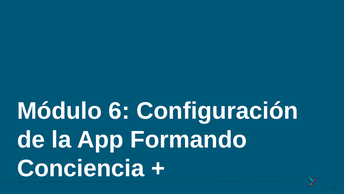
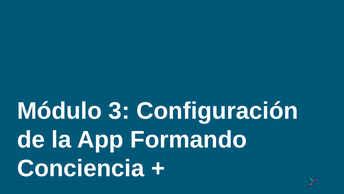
6: 6 -> 3 (119, 111)
